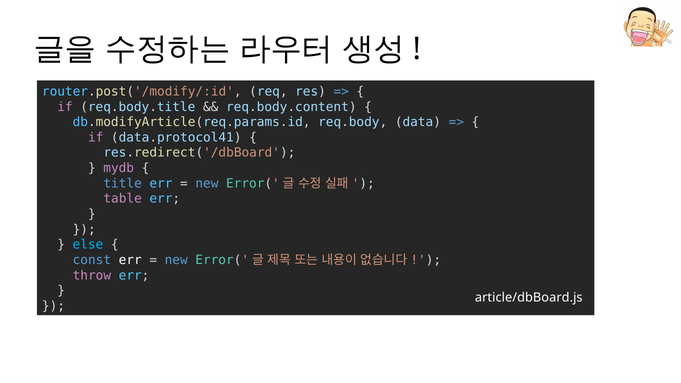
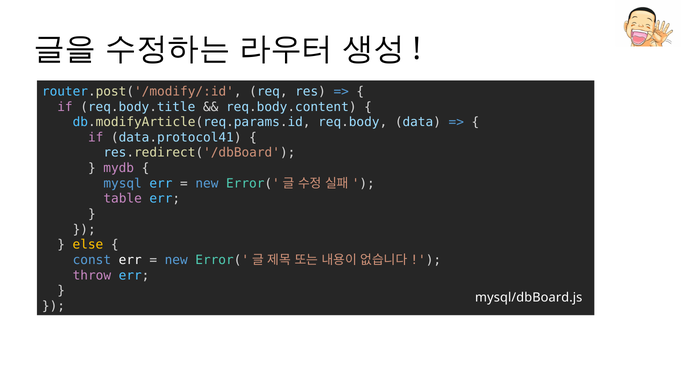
title: title -> mysql (123, 183)
else colour: light blue -> yellow (88, 245)
article/dbBoard.js: article/dbBoard.js -> mysql/dbBoard.js (529, 298)
